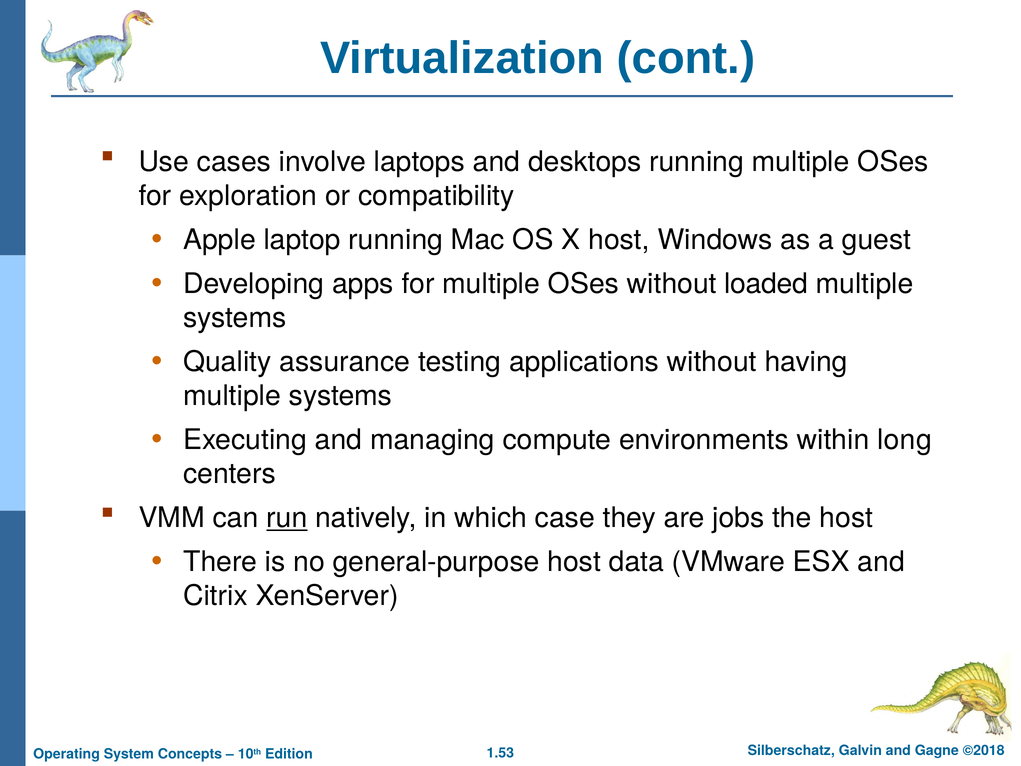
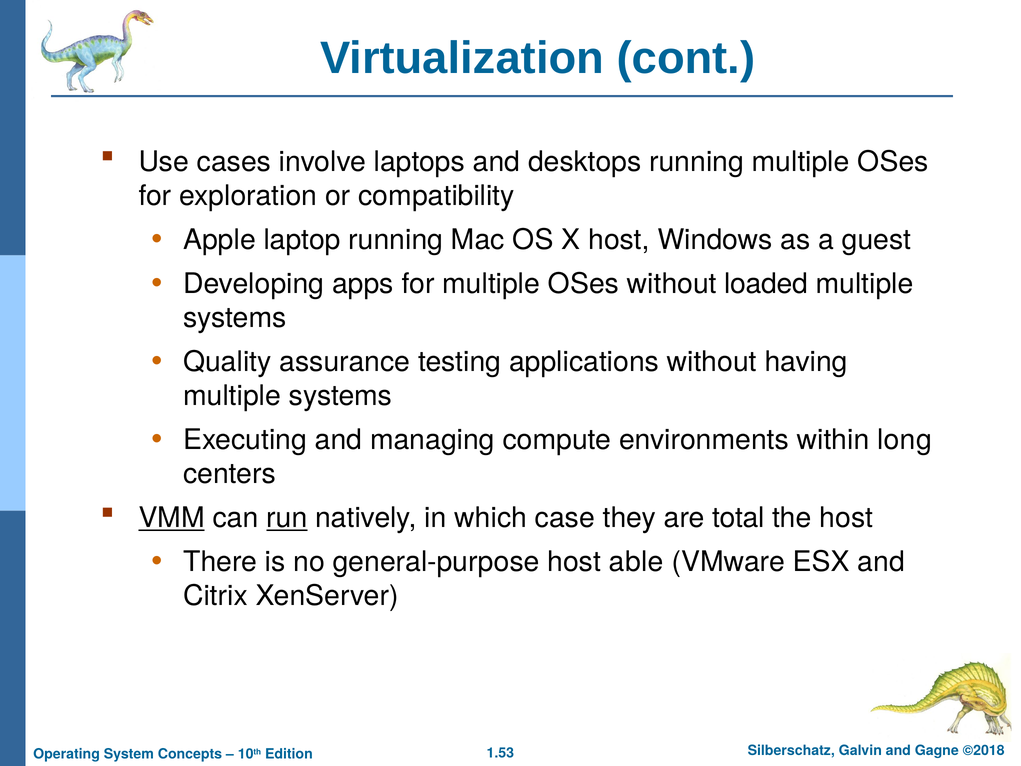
VMM underline: none -> present (172, 518)
jobs: jobs -> total (738, 518)
data: data -> able (636, 562)
